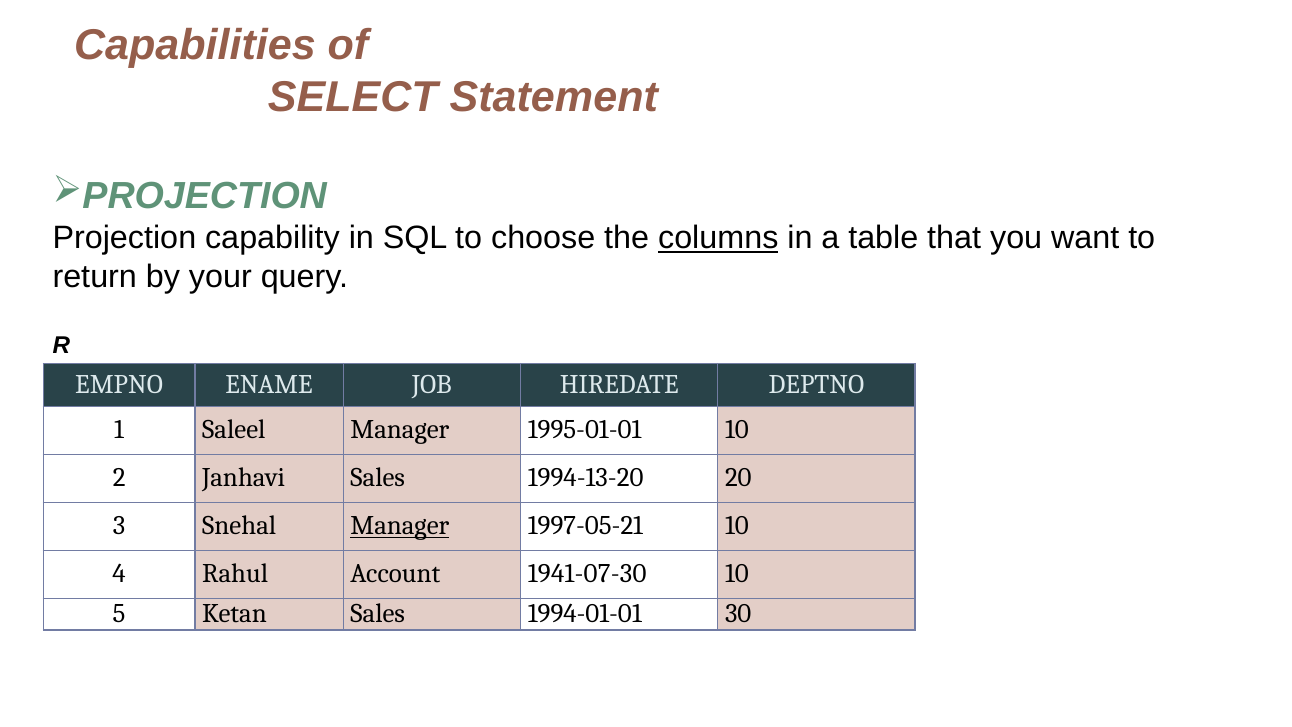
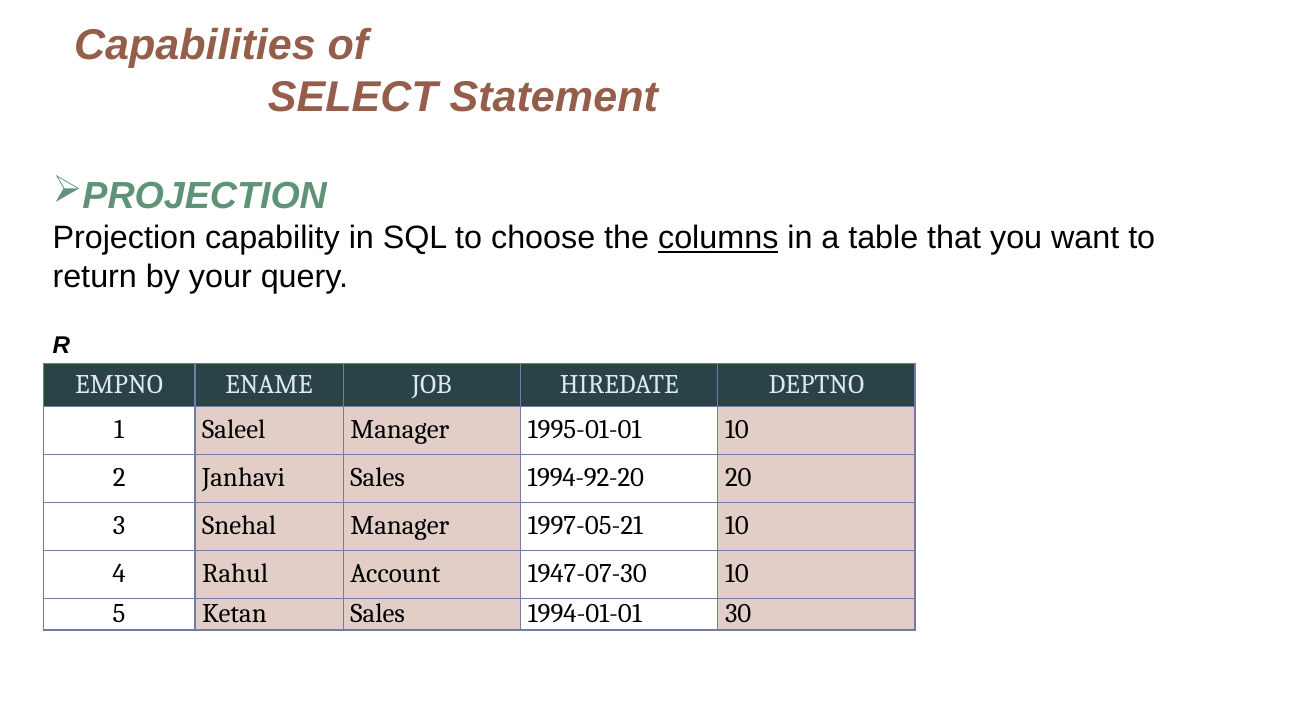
1994-13-20: 1994-13-20 -> 1994-92-20 (586, 478)
Manager underline: present -> none (400, 526)
1941-07-30: 1941-07-30 -> 1947-07-30 (587, 574)
